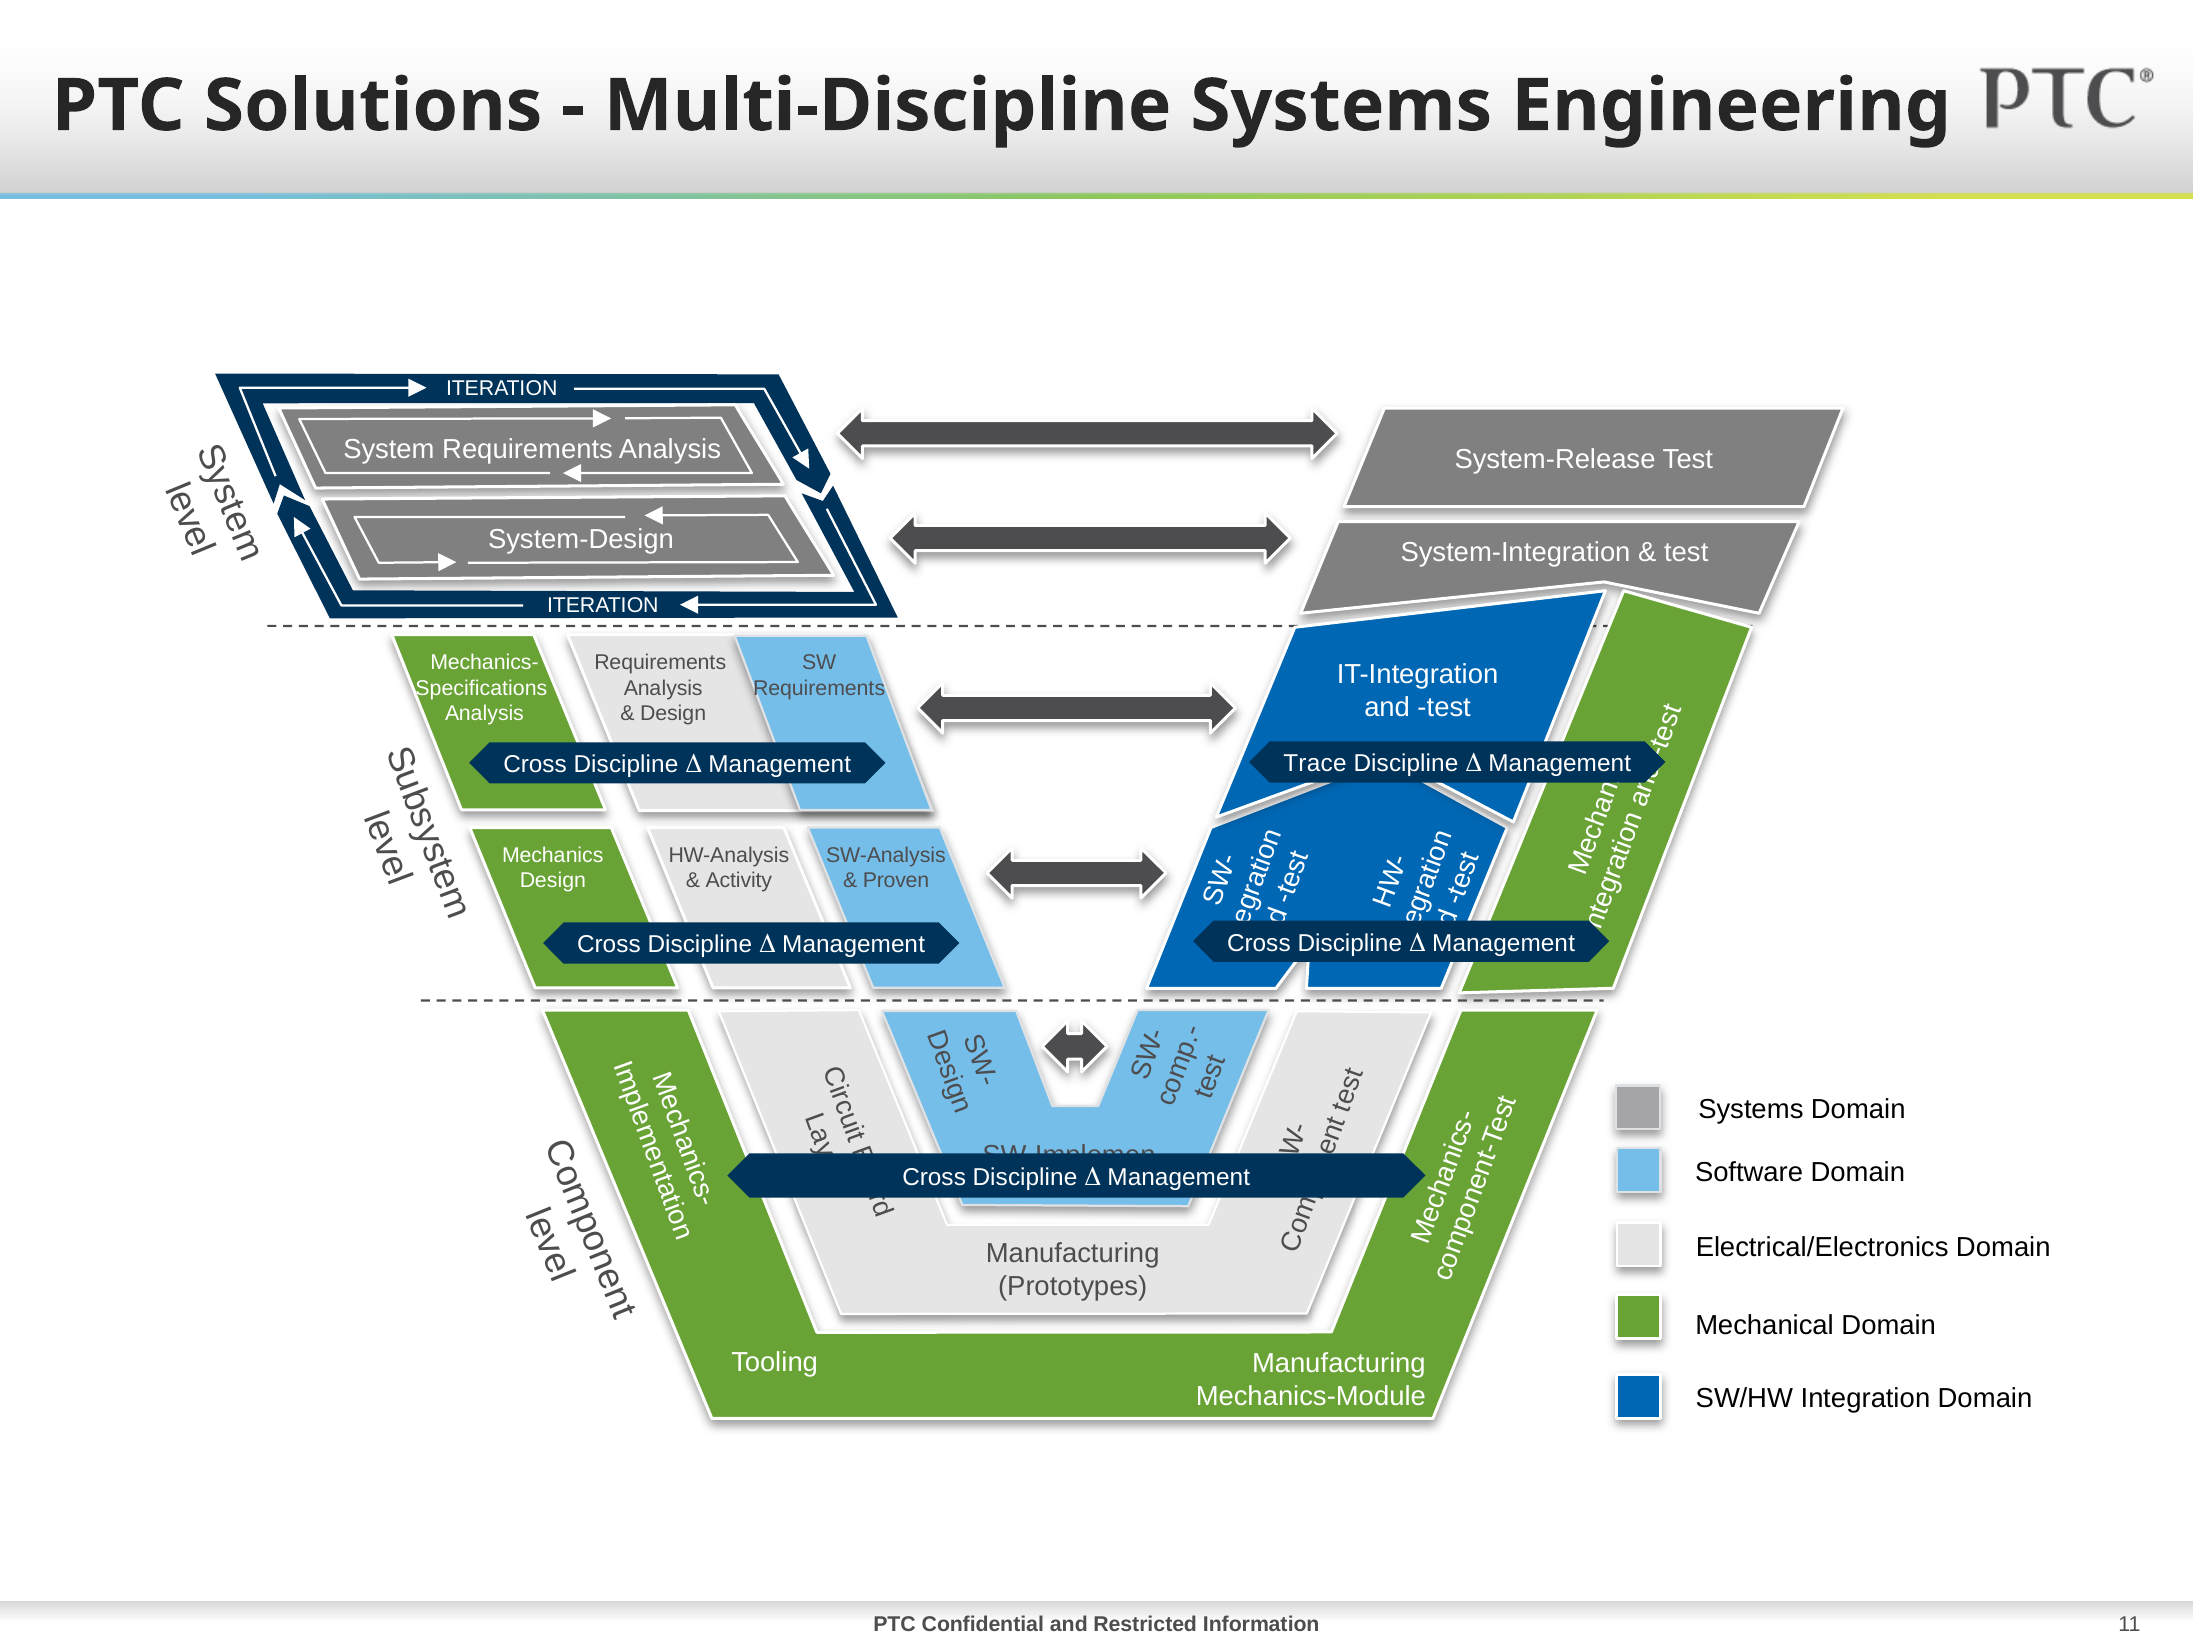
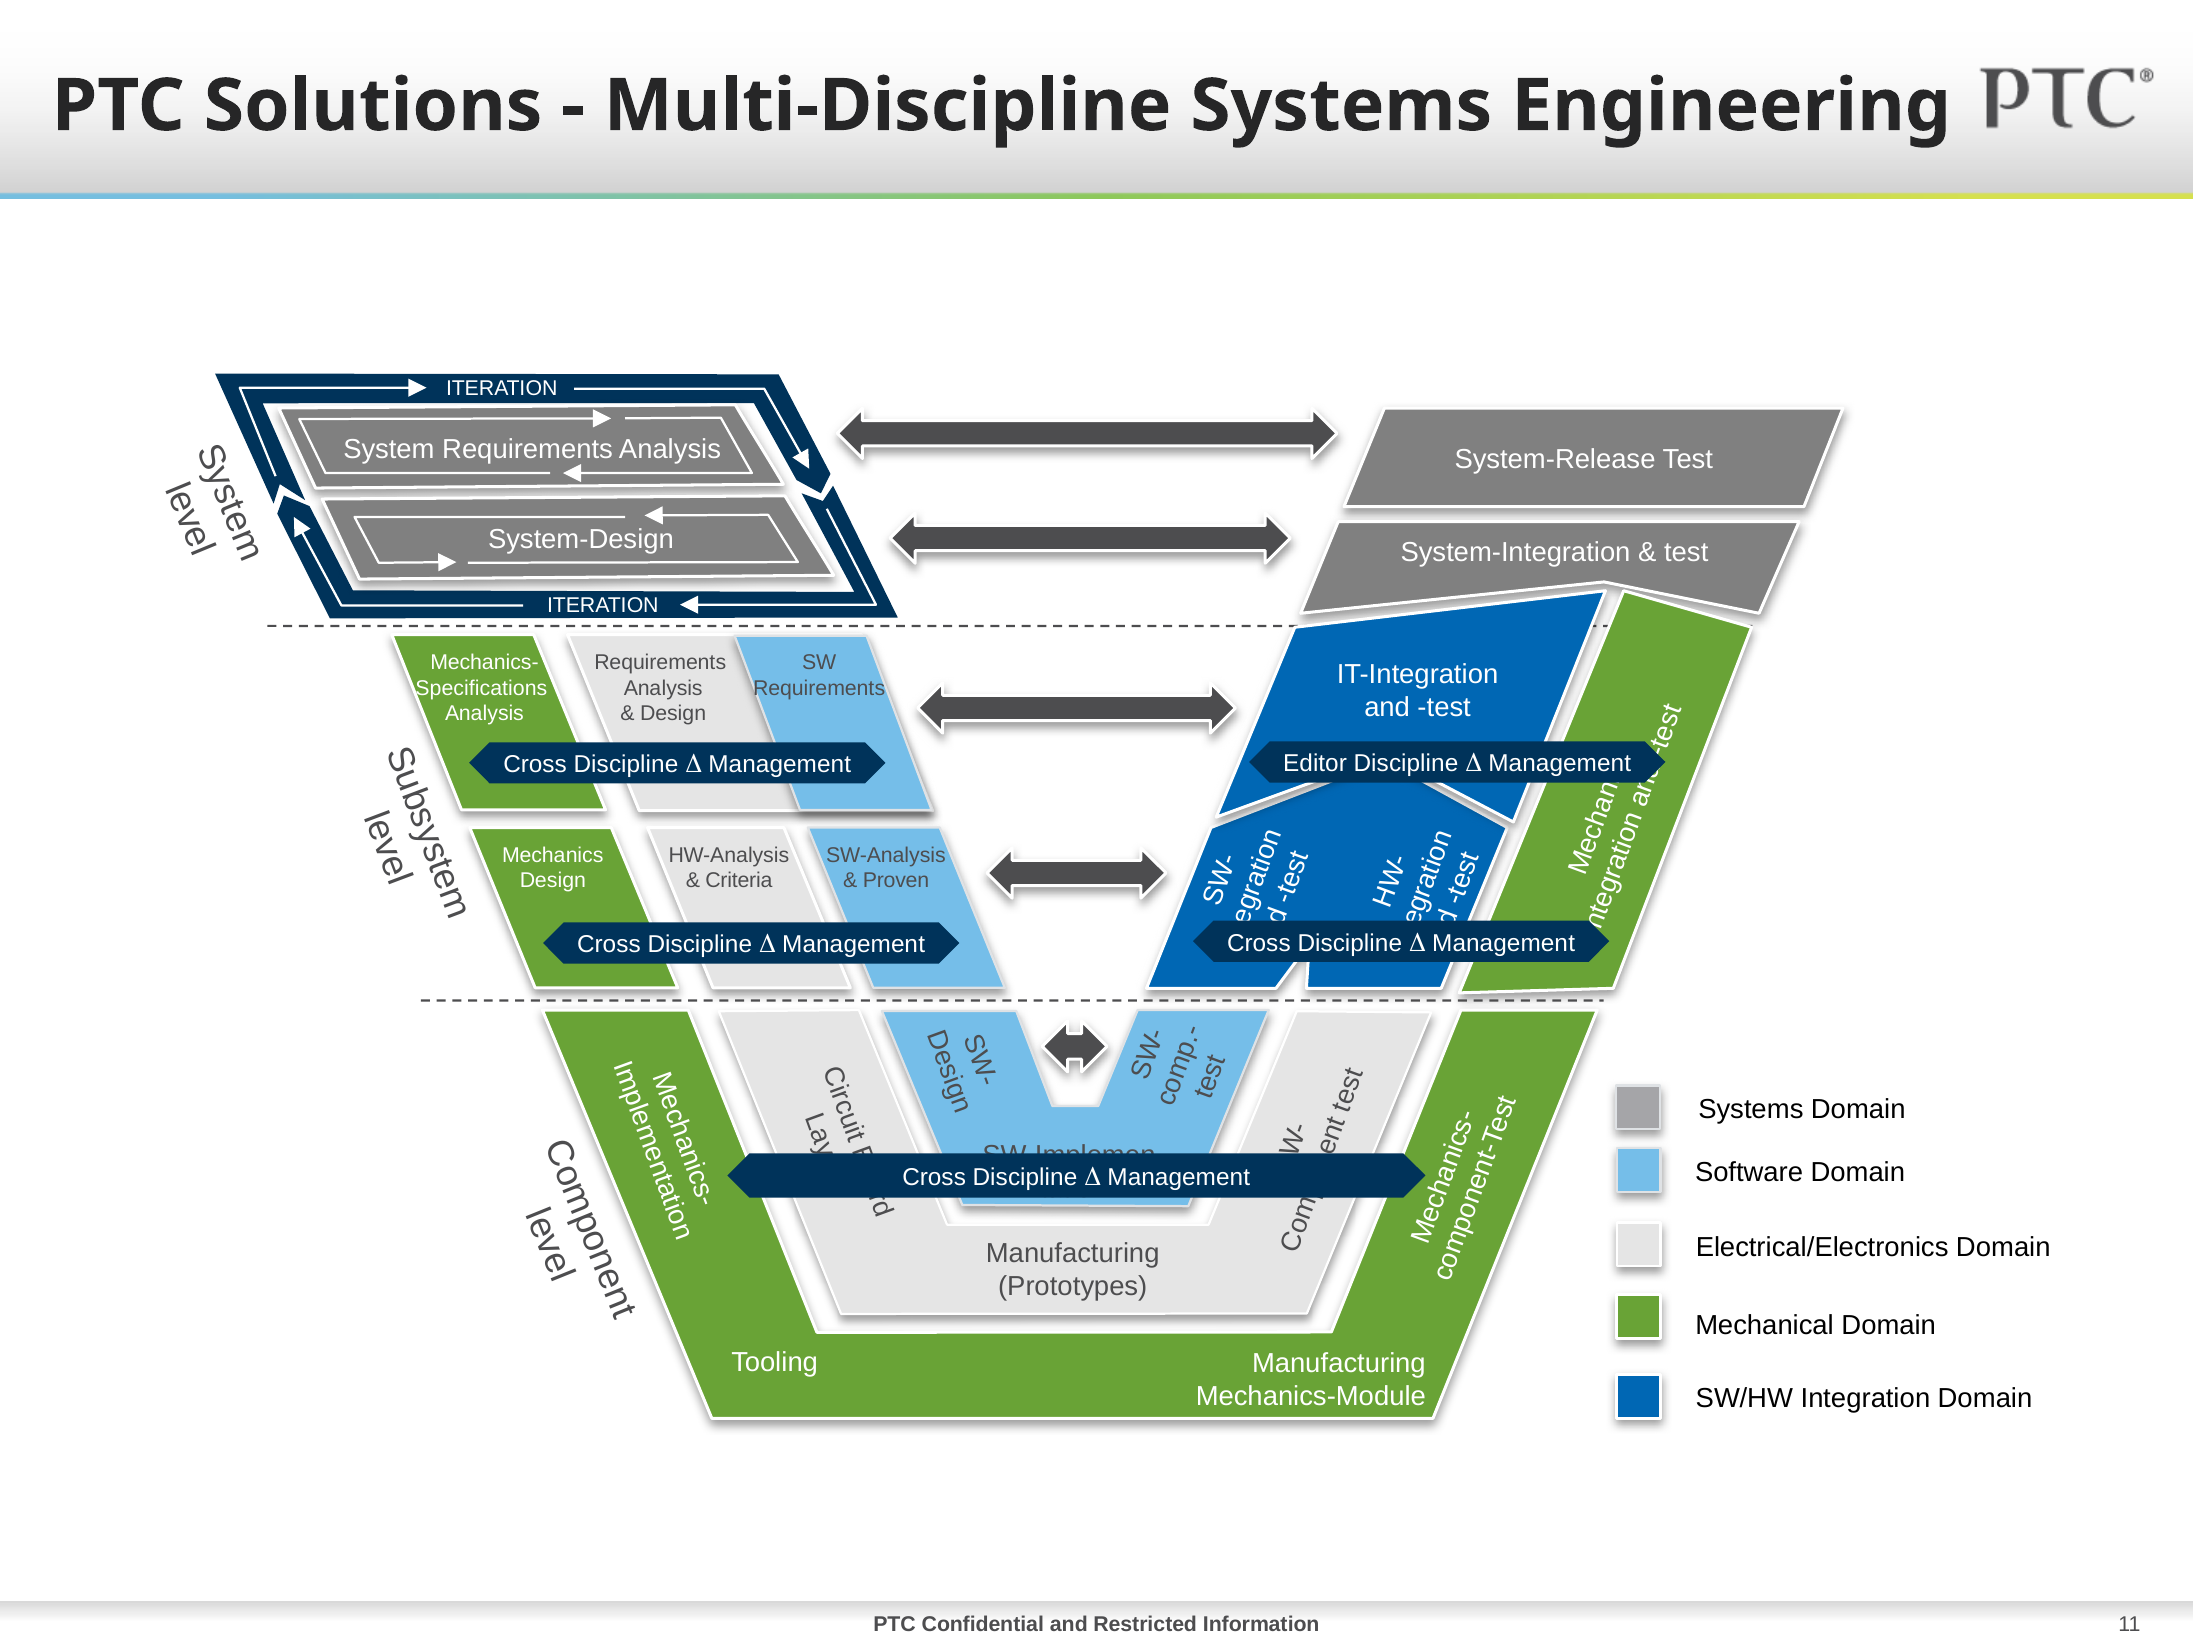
Trace: Trace -> Editor (1315, 764)
Activity: Activity -> Criteria (739, 881)
